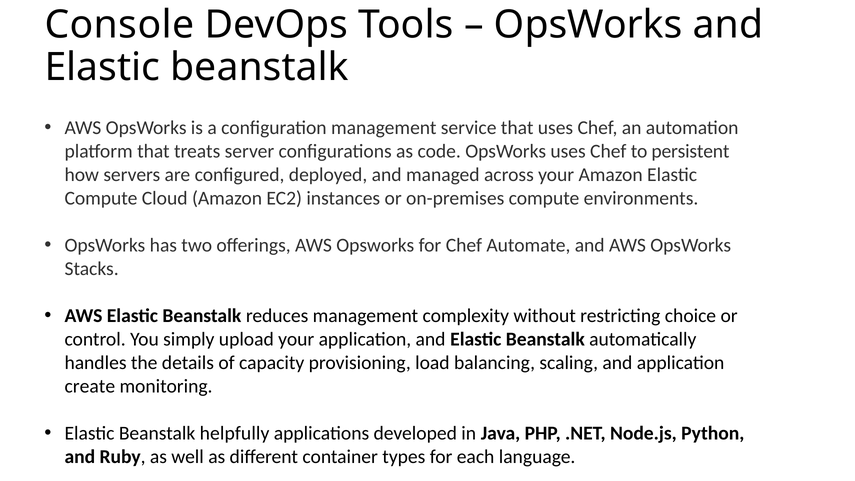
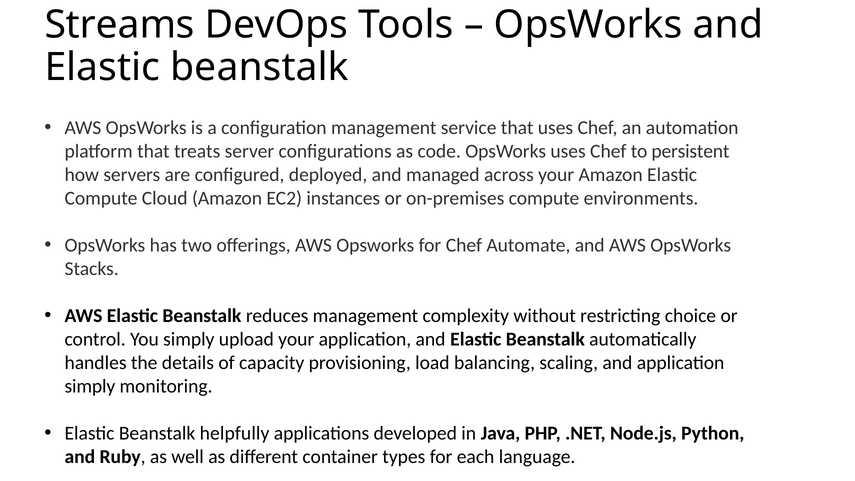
Console: Console -> Streams (120, 25)
create: create -> simply (90, 386)
